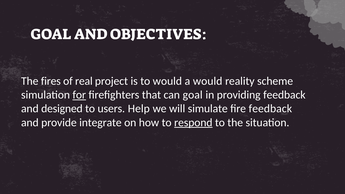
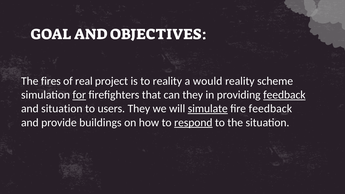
to would: would -> reality (167, 81)
can goal: goal -> they (193, 95)
feedback underline: none -> present (284, 95)
and designed: designed -> situation (62, 109)
users Help: Help -> They (139, 109)
simulate underline: none -> present (208, 109)
integrate: integrate -> buildings (100, 123)
